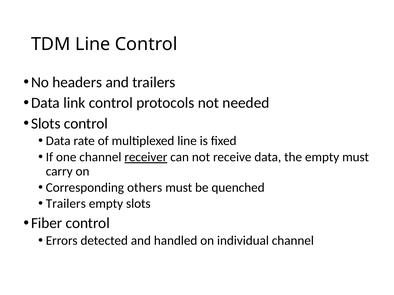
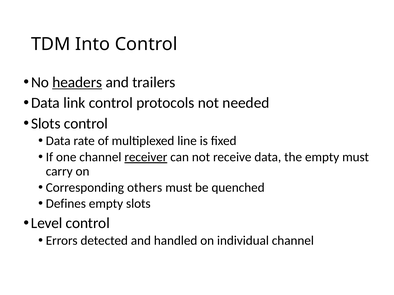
TDM Line: Line -> Into (93, 44)
headers underline: none -> present (77, 82)
Trailers: Trailers -> Defines (66, 204)
Fiber: Fiber -> Level (47, 223)
